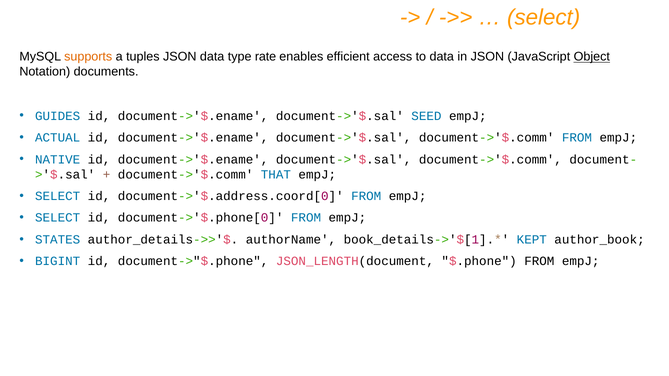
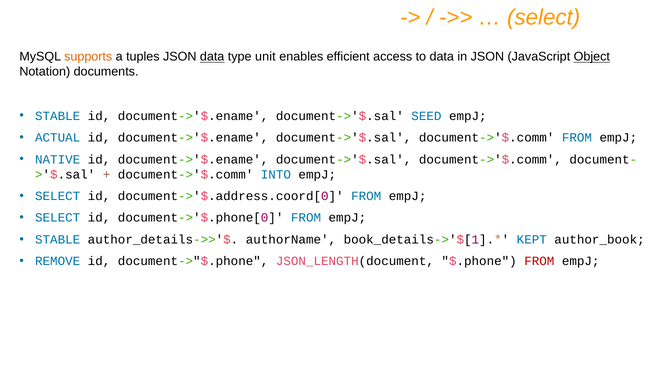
data underline: none -> present (212, 57)
rate: rate -> unit (265, 57)
GUIDES: GUIDES -> STABLE (58, 116)
THAT: THAT -> INTO (276, 175)
STATES: STATES -> STABLE (58, 240)
BIGINT: BIGINT -> REMOVE (58, 261)
FROM colour: black -> red (539, 261)
